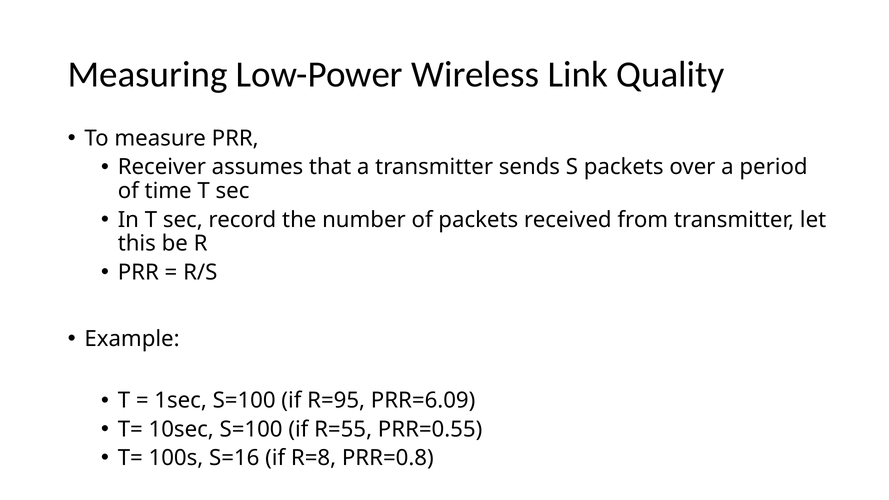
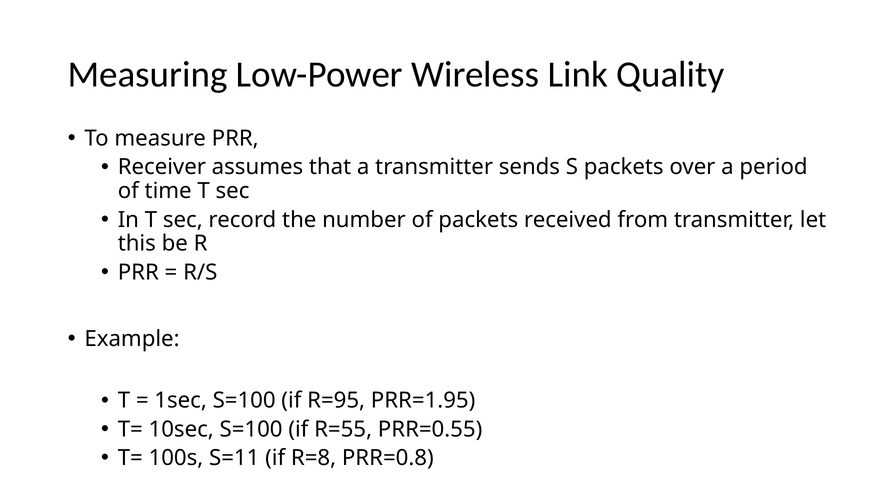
PRR=6.09: PRR=6.09 -> PRR=1.95 (423, 401)
S=16: S=16 -> S=11 (234, 458)
